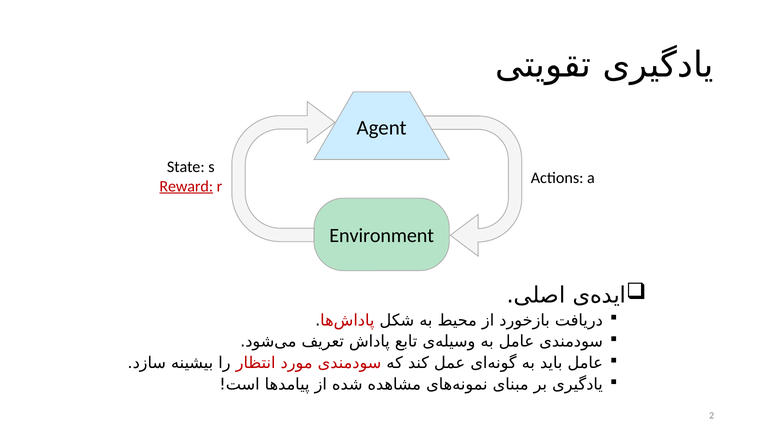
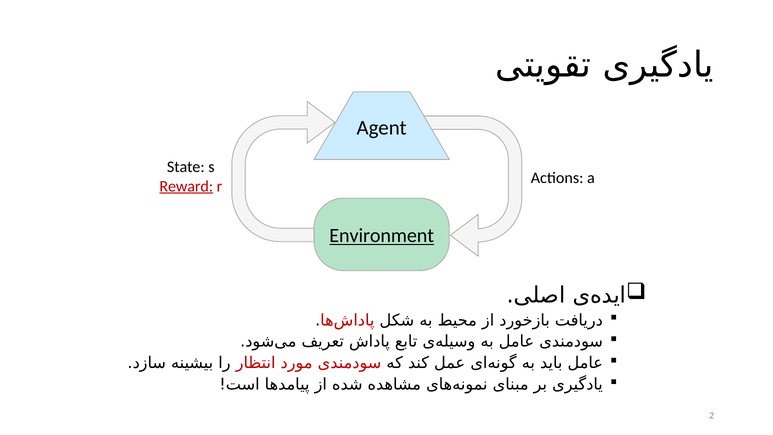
Environment underline: none -> present (382, 236)
